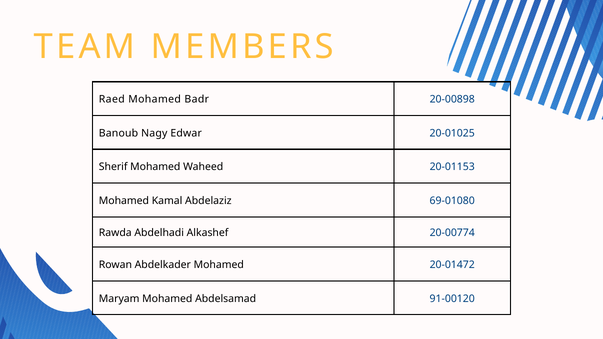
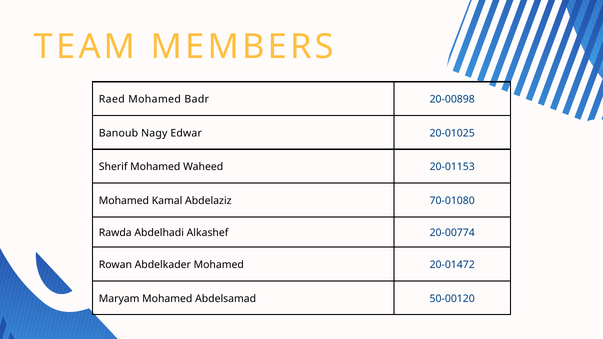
69-01080: 69-01080 -> 70-01080 (452, 201)
91-00120: 91-00120 -> 50-00120 (452, 299)
